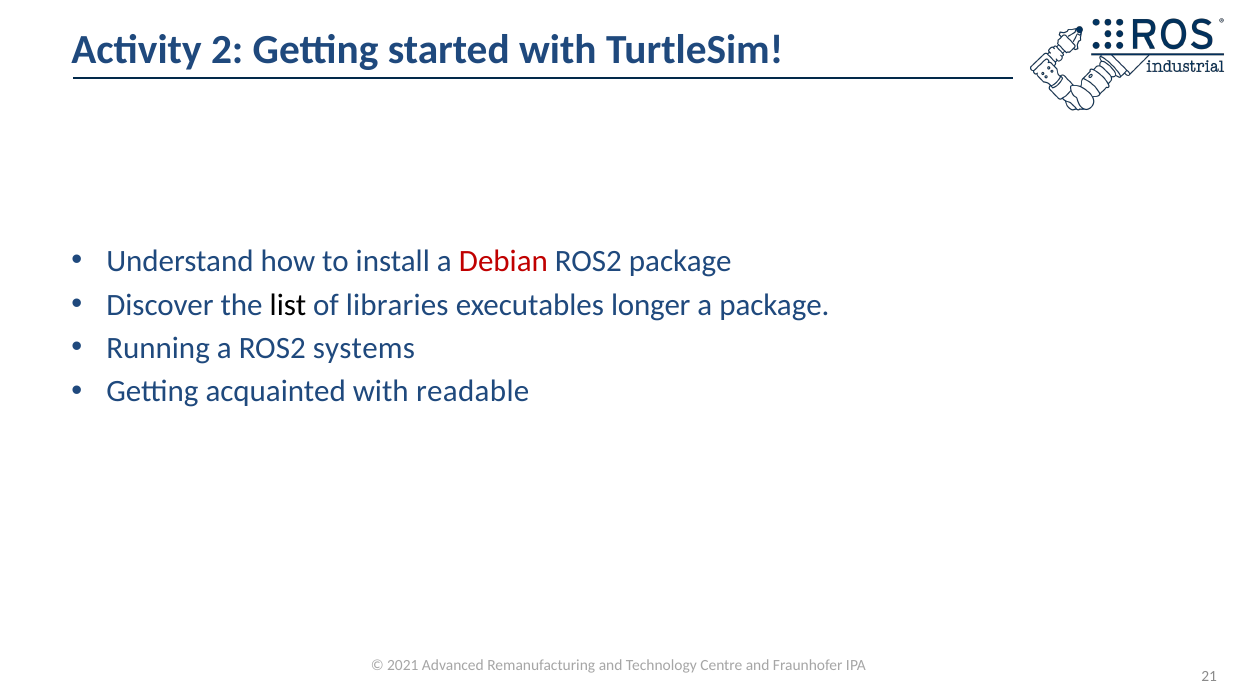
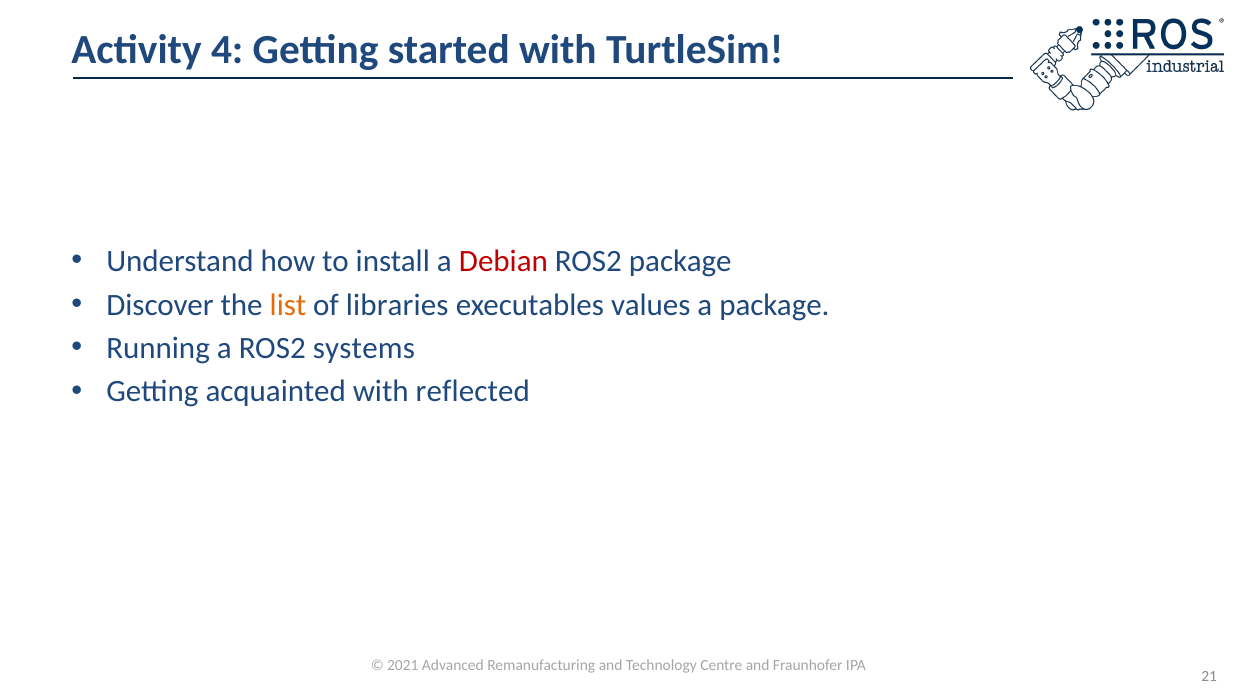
2: 2 -> 4 (227, 50)
list colour: black -> orange (288, 305)
longer: longer -> values (651, 305)
readable: readable -> reflected (473, 392)
